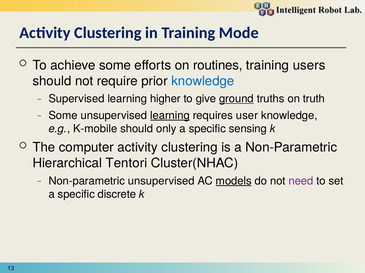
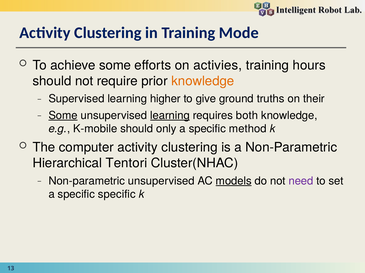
routines: routines -> activies (218, 65)
users: users -> hours (309, 65)
knowledge colour: blue -> orange (203, 81)
ground underline: present -> none (236, 99)
truth: truth -> their (314, 99)
Some underline: none -> present (63, 116)
user: user -> both (247, 116)
sensing: sensing -> method (248, 129)
specific discrete: discrete -> specific (117, 195)
